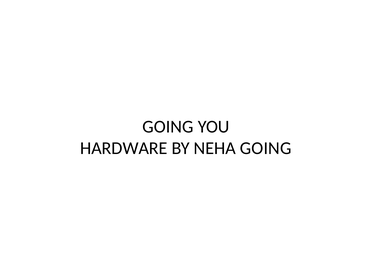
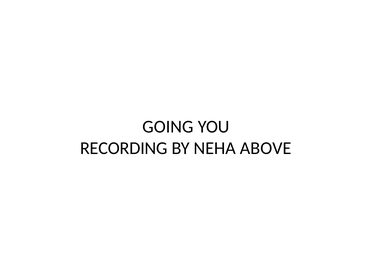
HARDWARE: HARDWARE -> RECORDING (124, 148)
NEHA GOING: GOING -> ABOVE (266, 148)
